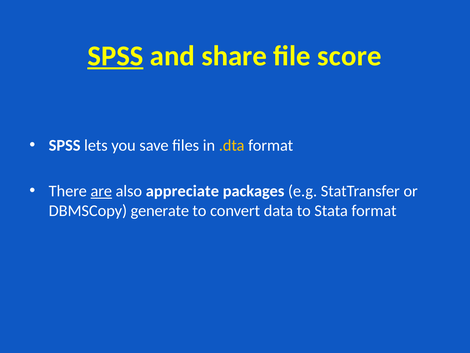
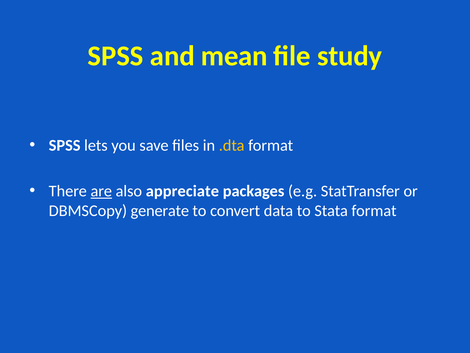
SPSS underline: present -> none (115, 56)
share: share -> mean (234, 56)
score: score -> study (350, 56)
